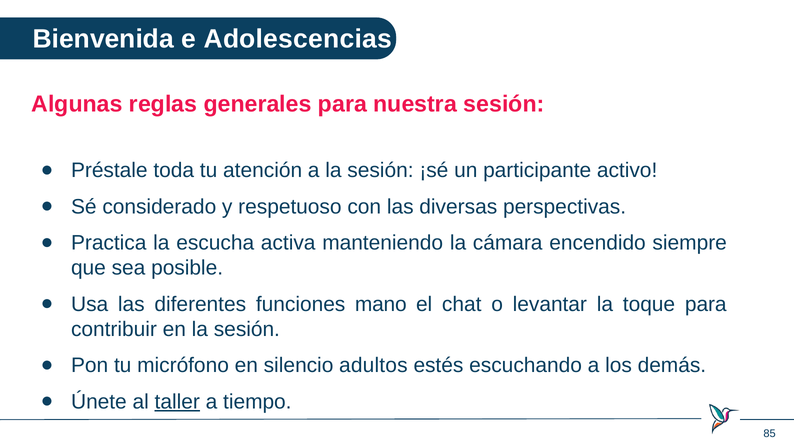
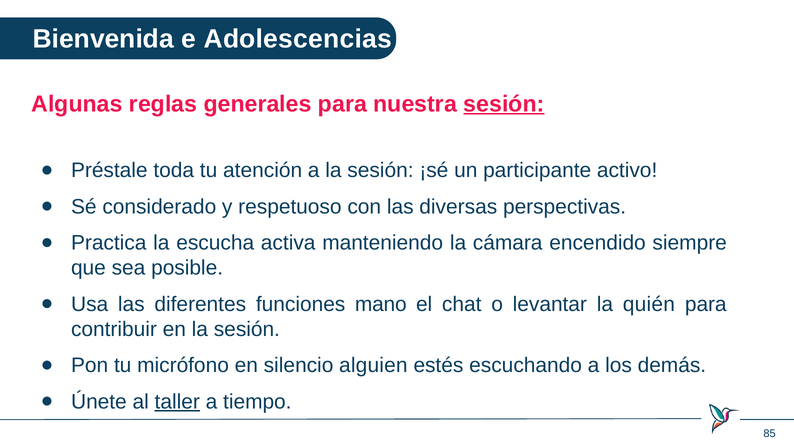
sesión underline: none -> present (504, 104)
toque: toque -> quién (649, 304)
adultos: adultos -> alguien (373, 365)
